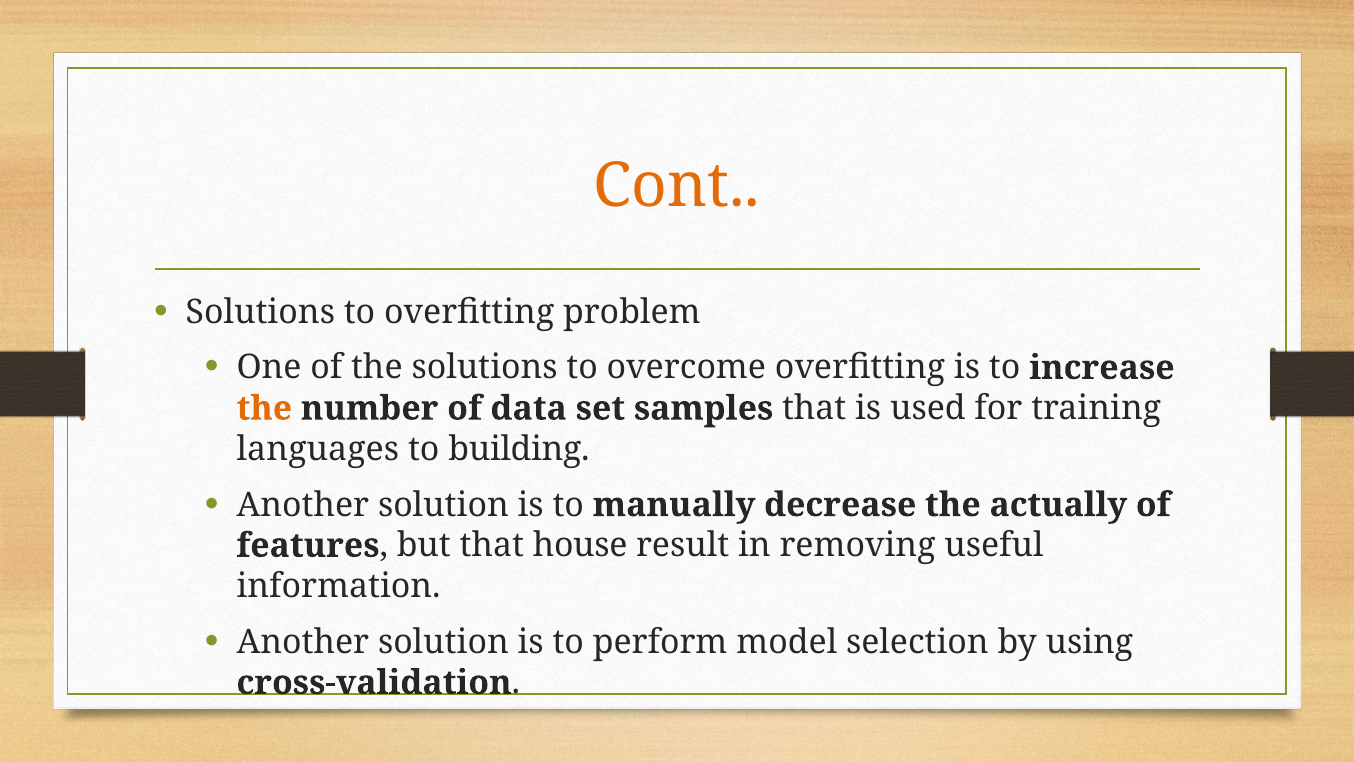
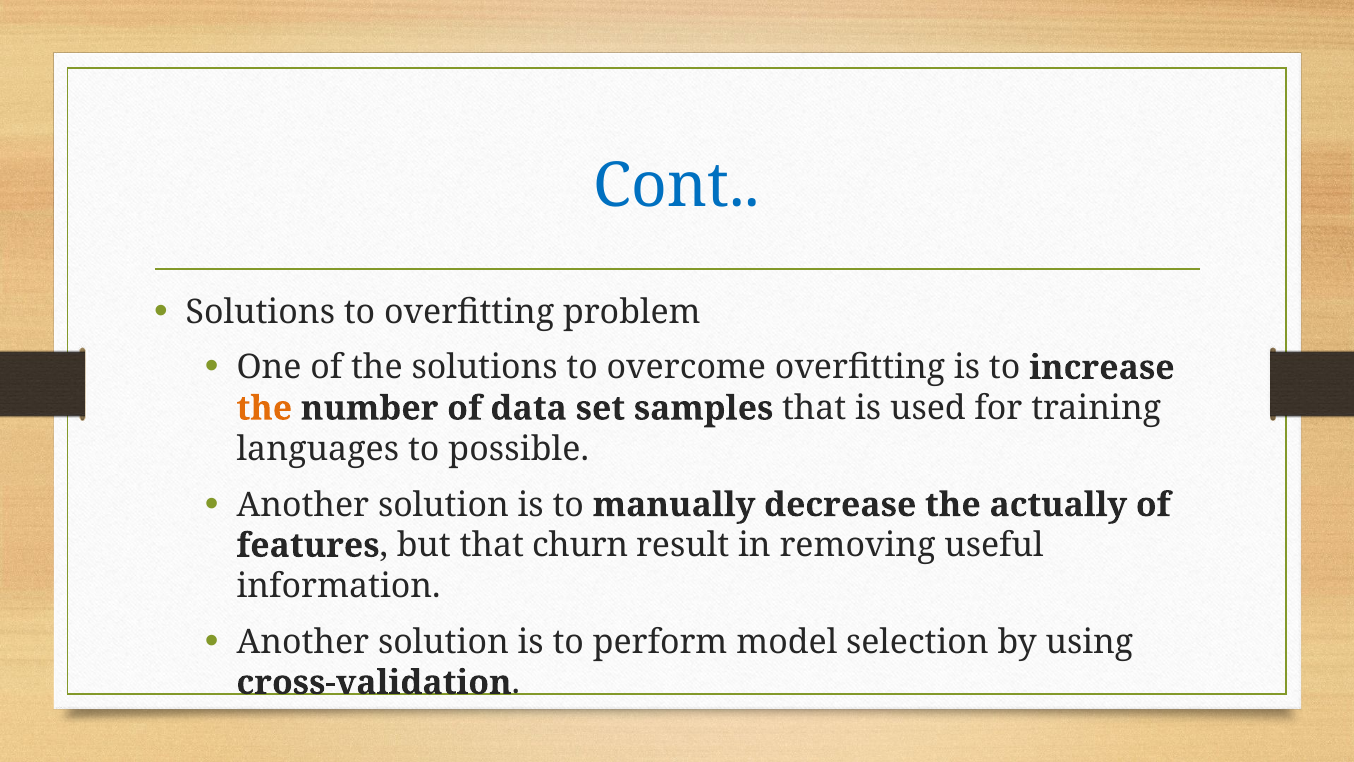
Cont colour: orange -> blue (677, 186)
building: building -> possible (519, 449)
house: house -> churn (580, 545)
